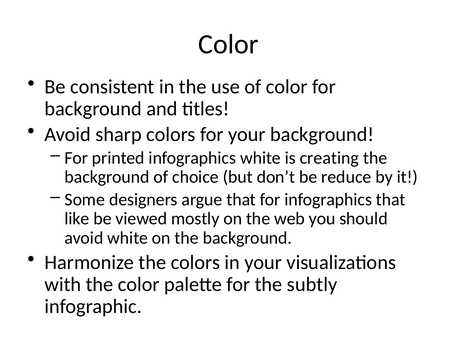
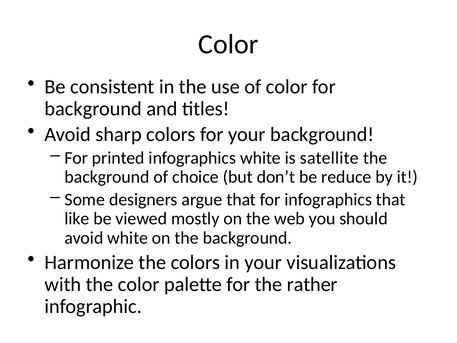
creating: creating -> satellite (329, 158)
subtly: subtly -> rather (312, 284)
